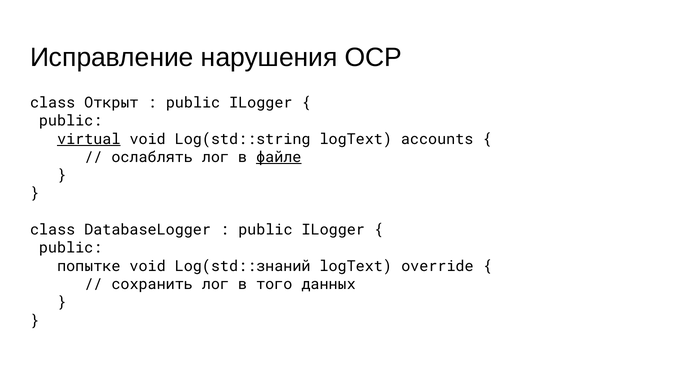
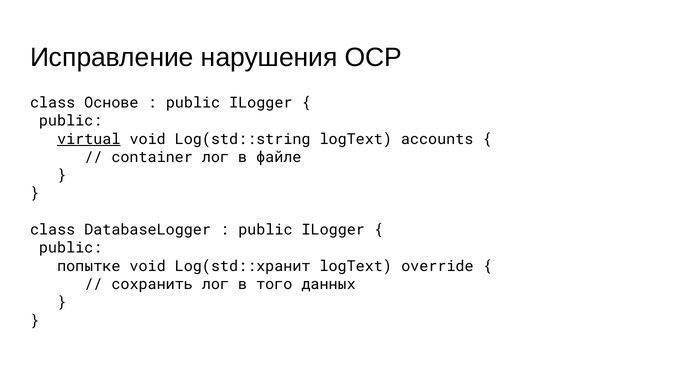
Открыт: Открыт -> Основе (111, 103)
ослаблять: ослаблять -> container (152, 157)
файле underline: present -> none (279, 157)
Log(std::знаний: Log(std::знаний -> Log(std::хранит (243, 266)
